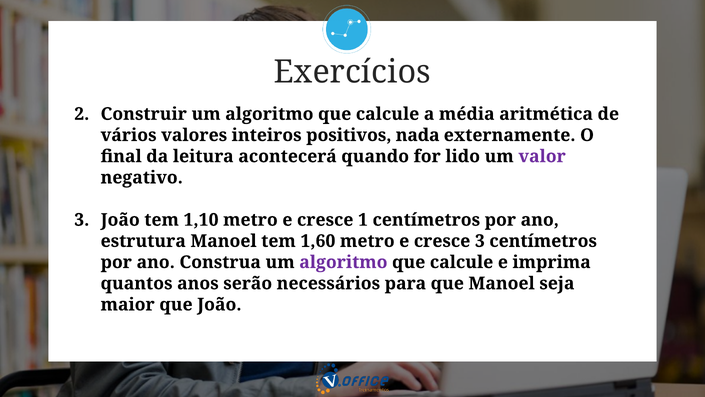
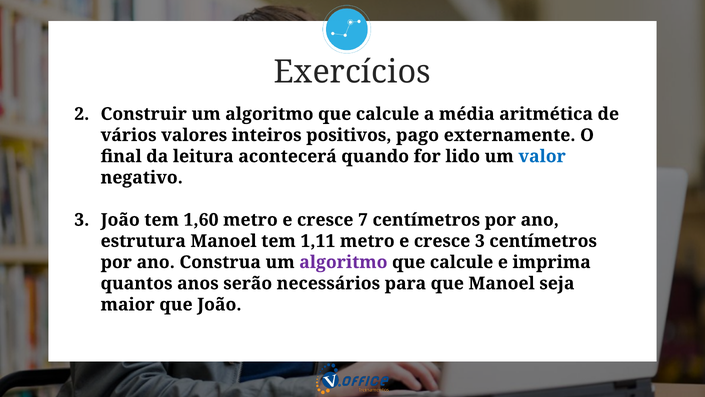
nada: nada -> pago (418, 135)
valor colour: purple -> blue (542, 156)
1,10: 1,10 -> 1,60 (201, 220)
1: 1 -> 7 (363, 220)
1,60: 1,60 -> 1,11 (318, 241)
